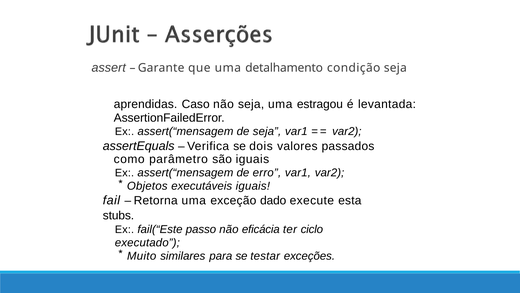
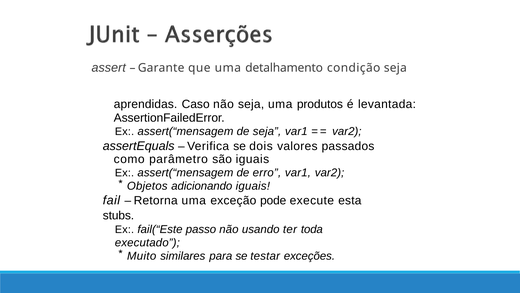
estragou: estragou -> produtos (320, 104)
executáveis: executáveis -> adicionando (202, 186)
dado: dado -> pode (273, 200)
eficácia: eficácia -> usando (261, 229)
ciclo: ciclo -> toda (312, 229)
